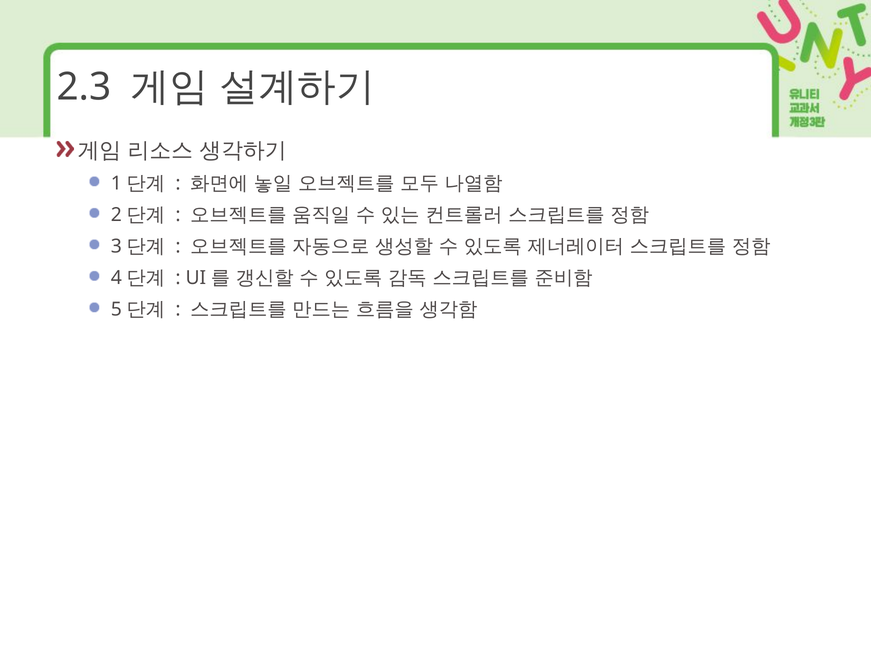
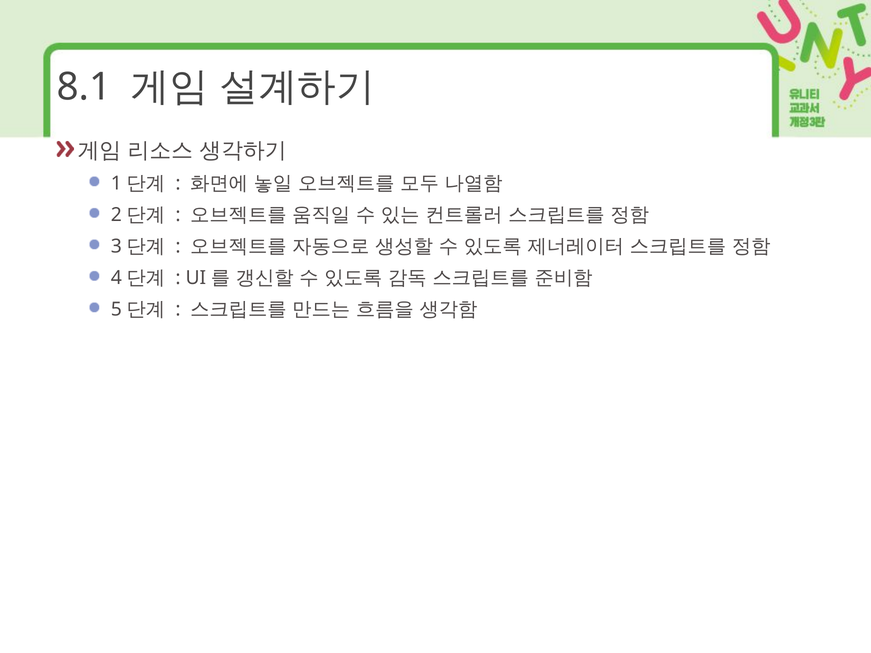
2.3: 2.3 -> 8.1 (84, 87)
